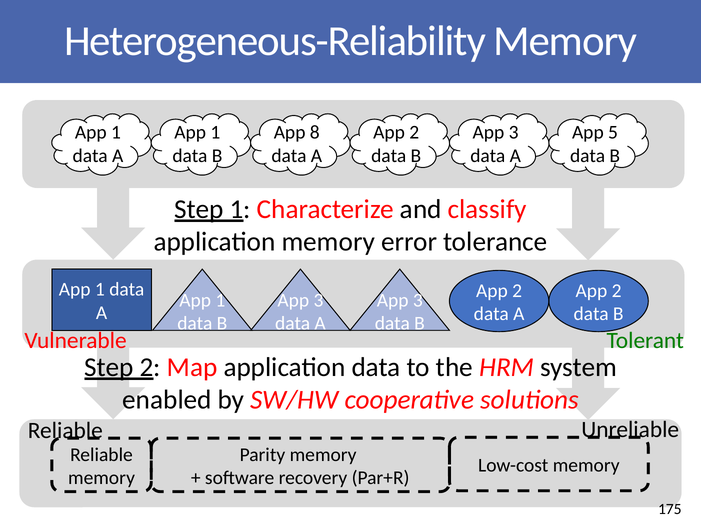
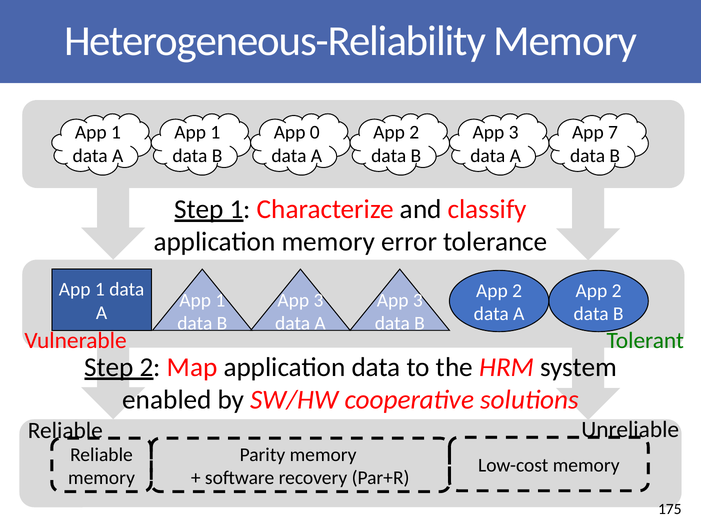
8: 8 -> 0 (315, 133)
5: 5 -> 7 (613, 133)
